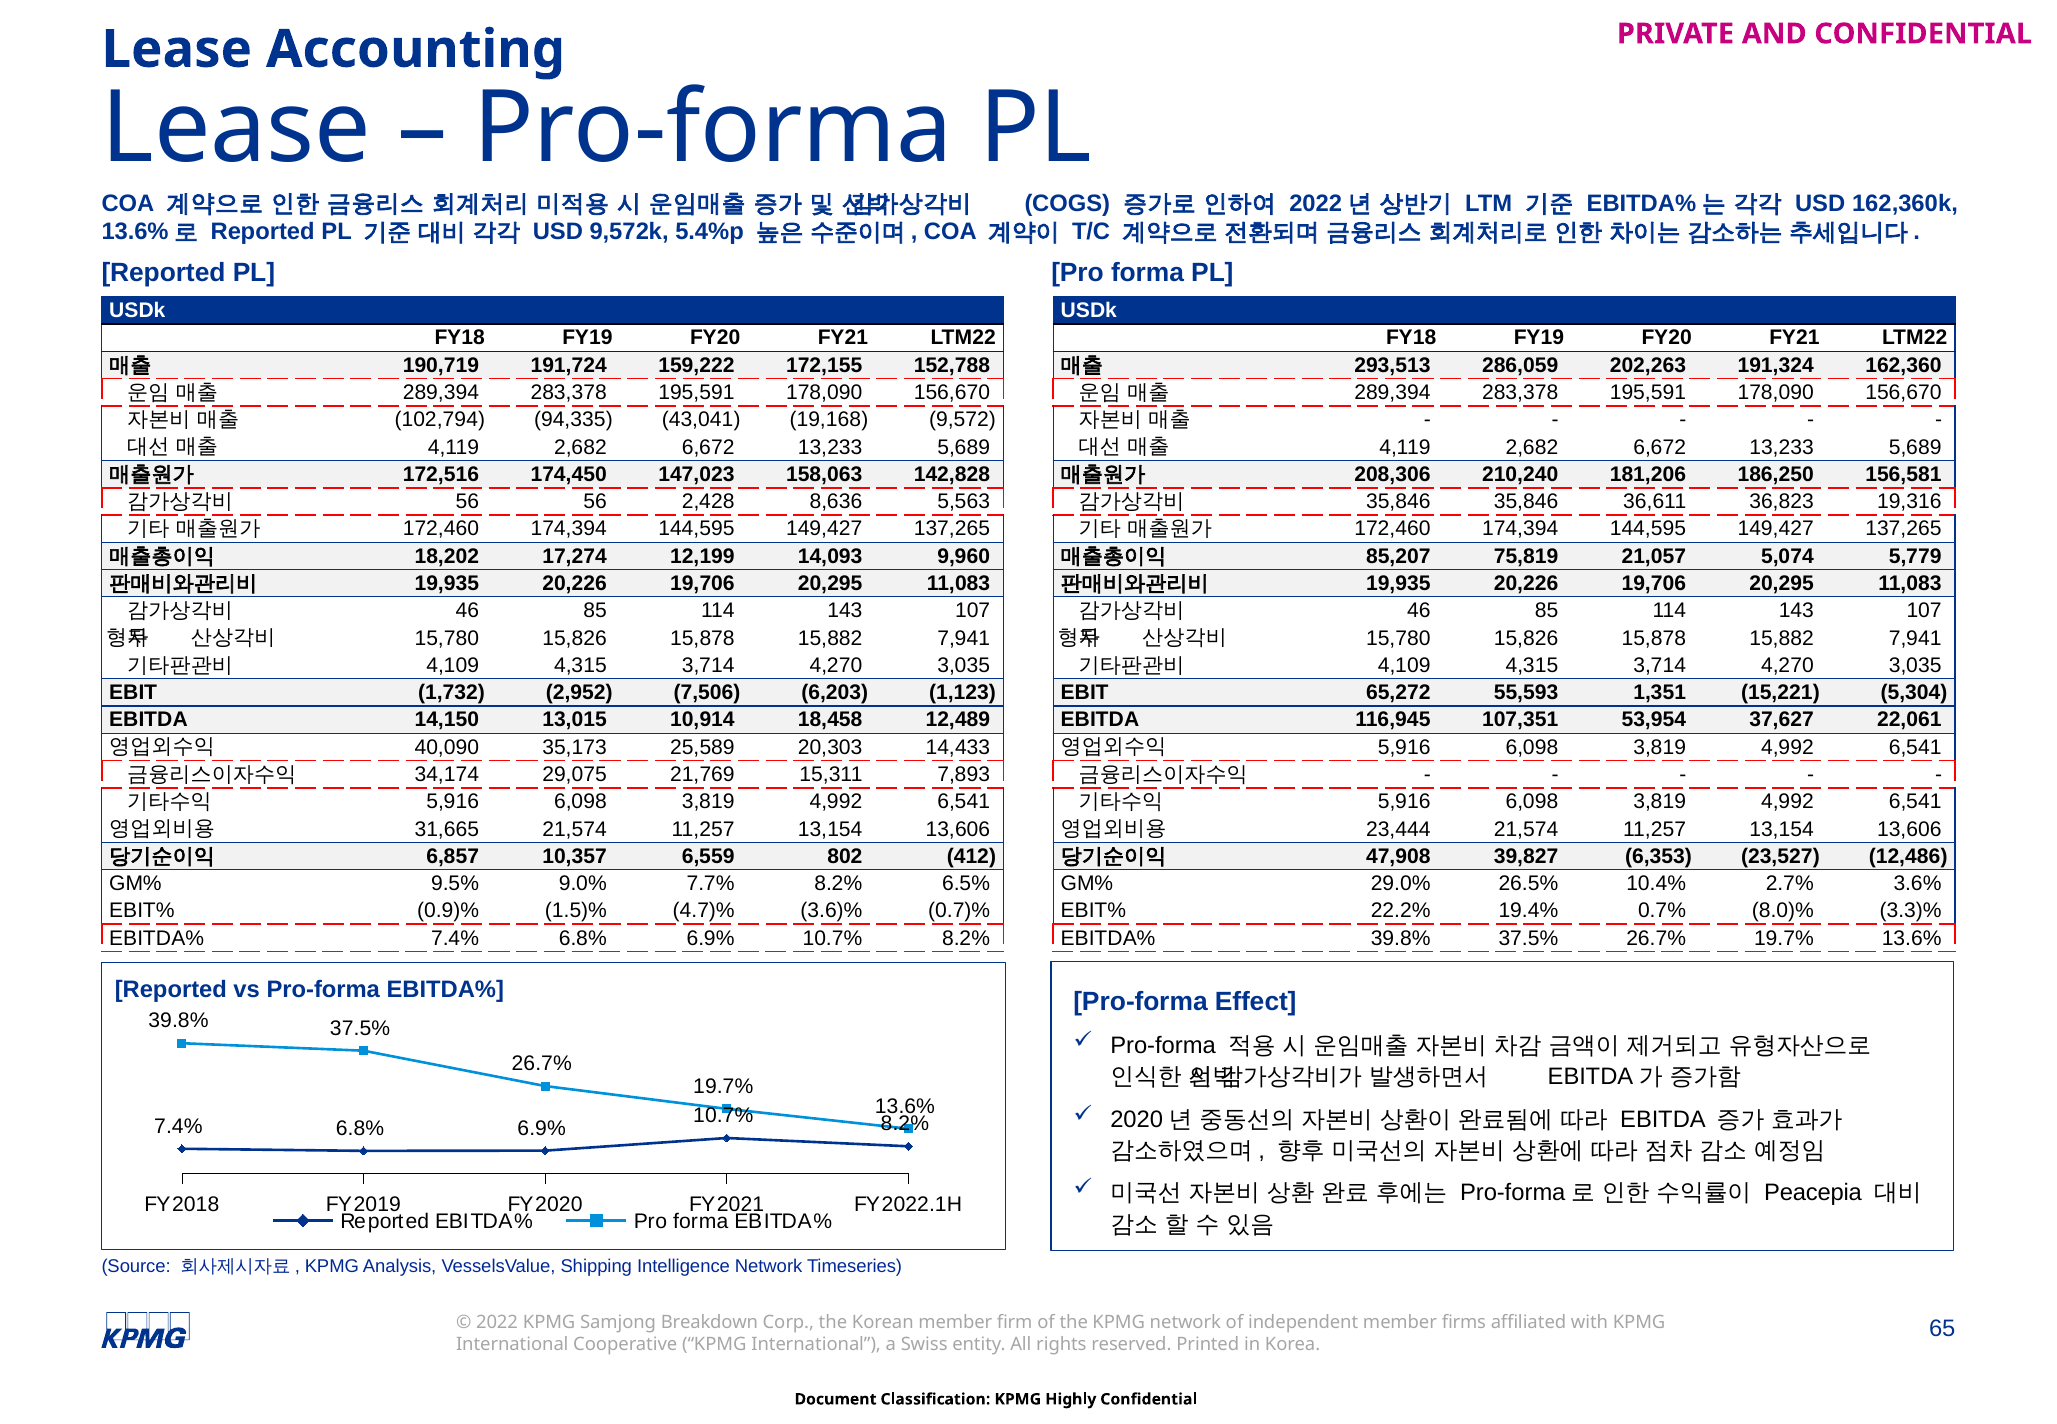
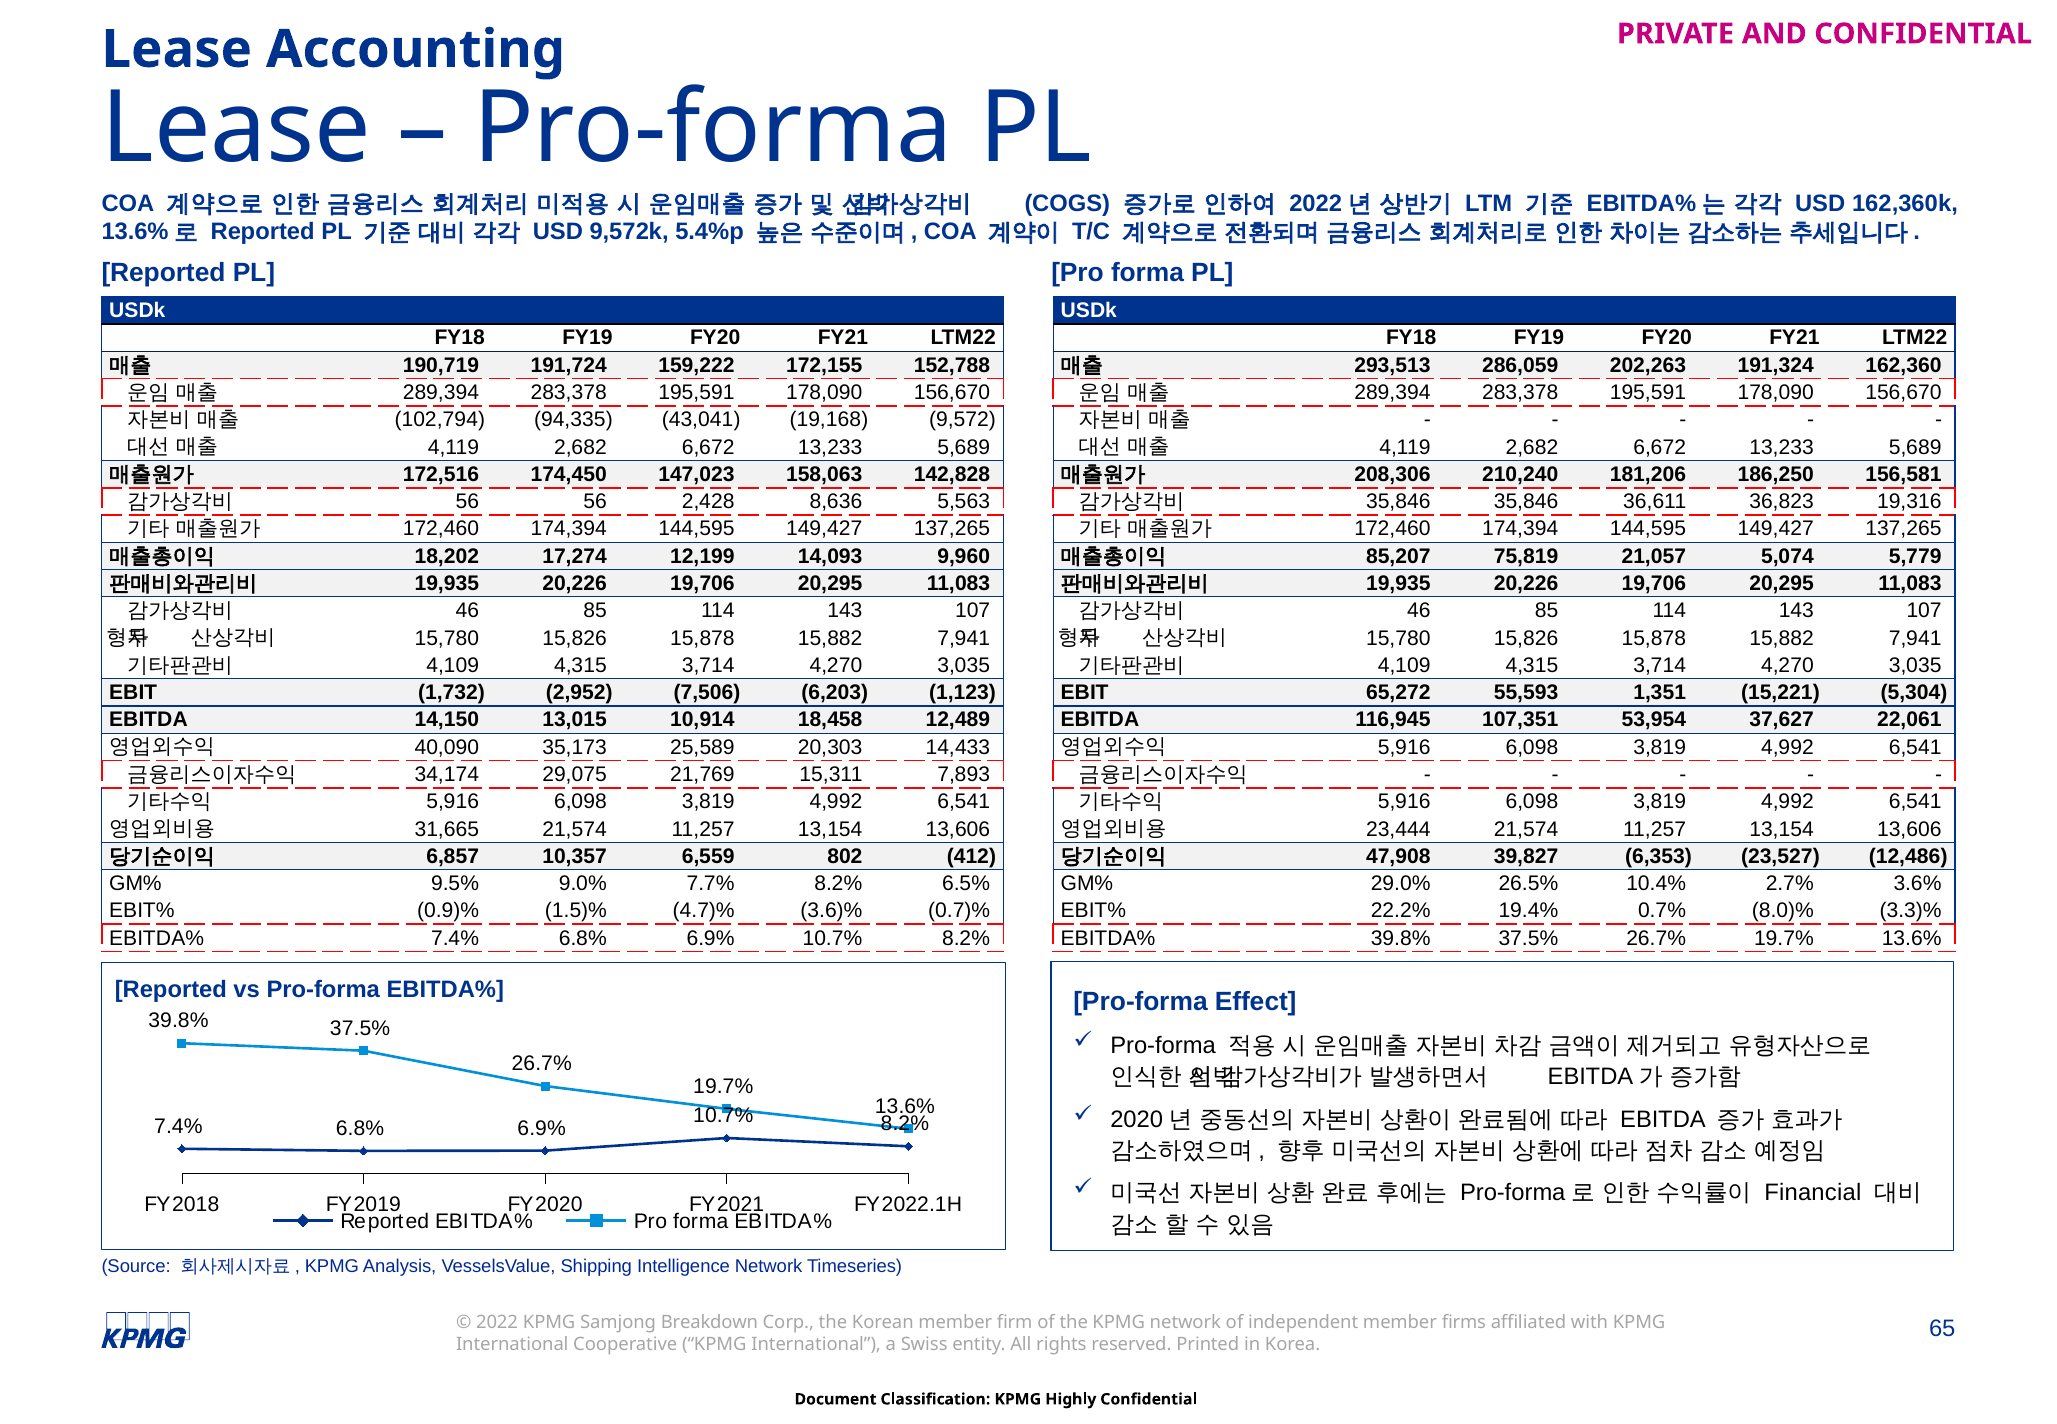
Peacepia: Peacepia -> Financial (1813, 1193)
